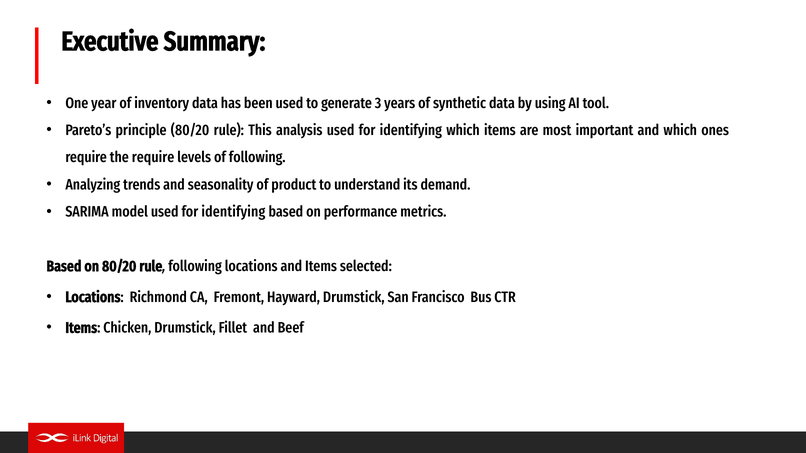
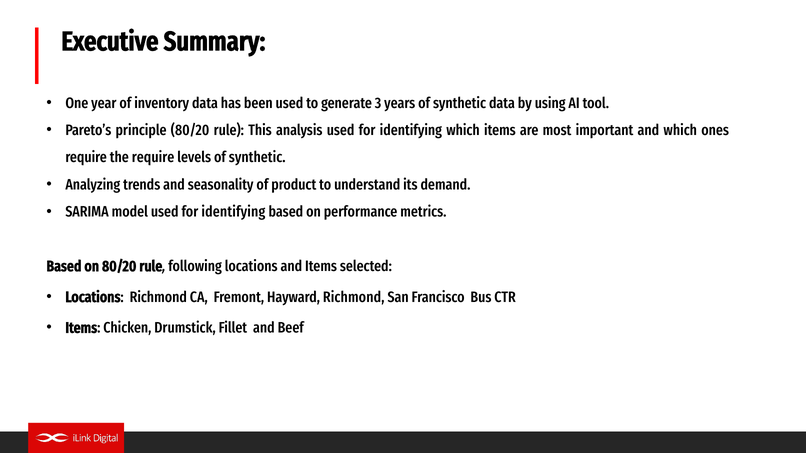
levels of following: following -> synthetic (257, 158)
Hayward Drumstick: Drumstick -> Richmond (354, 297)
